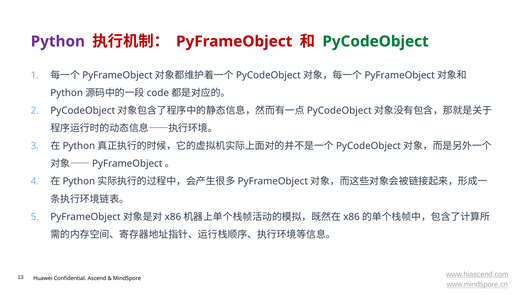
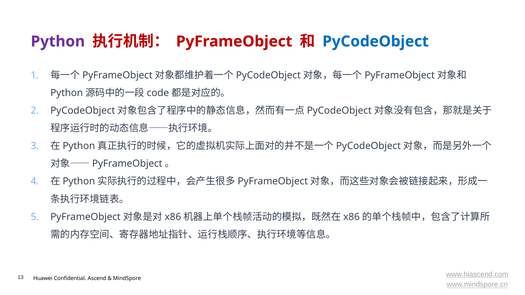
PyCodeObject colour: green -> blue (376, 41)
